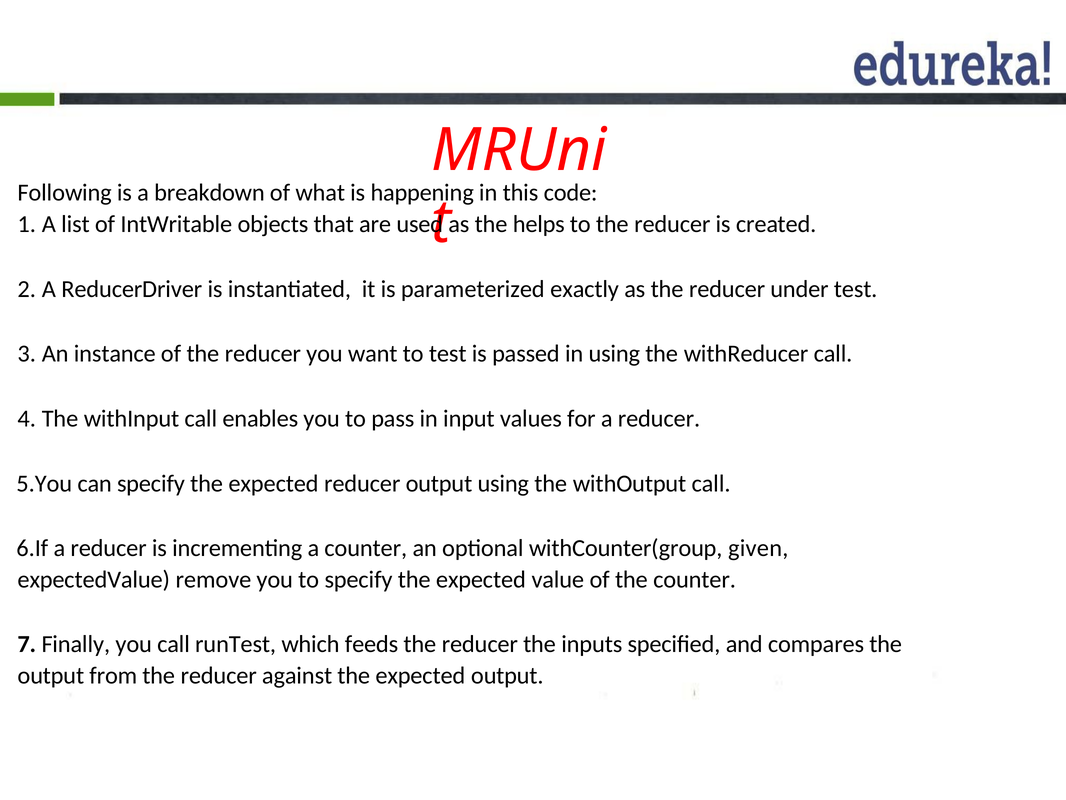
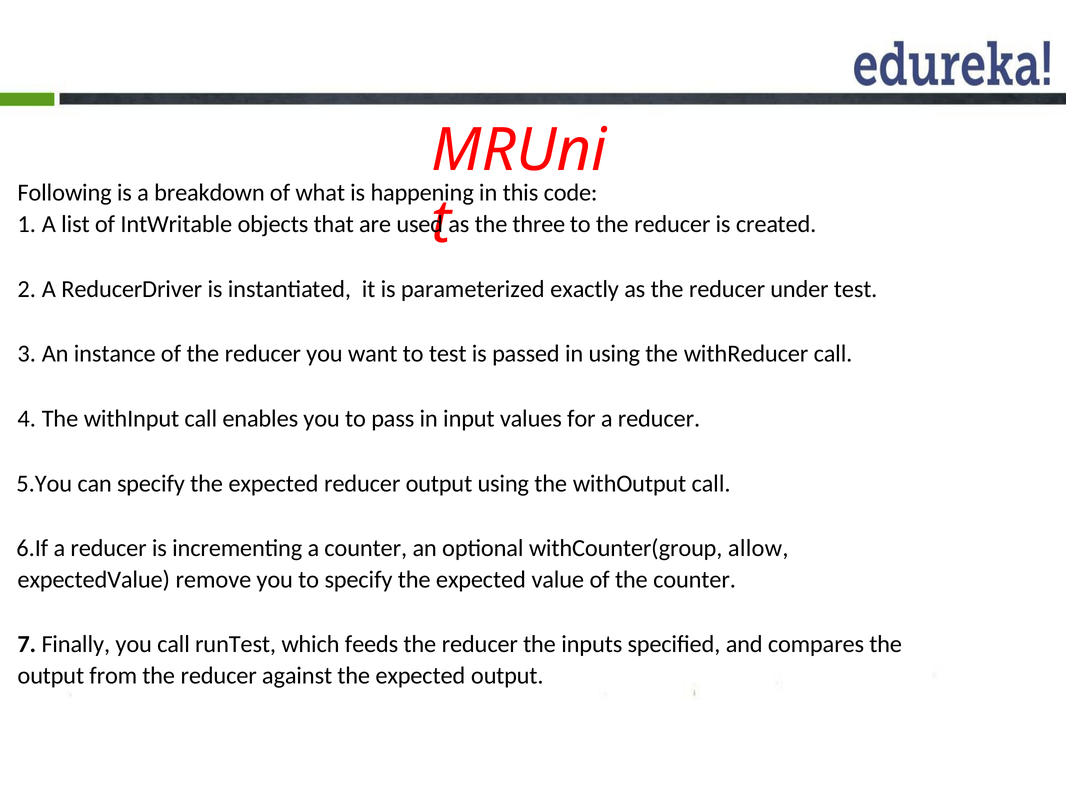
helps: helps -> three (539, 224)
given: given -> allow (758, 548)
